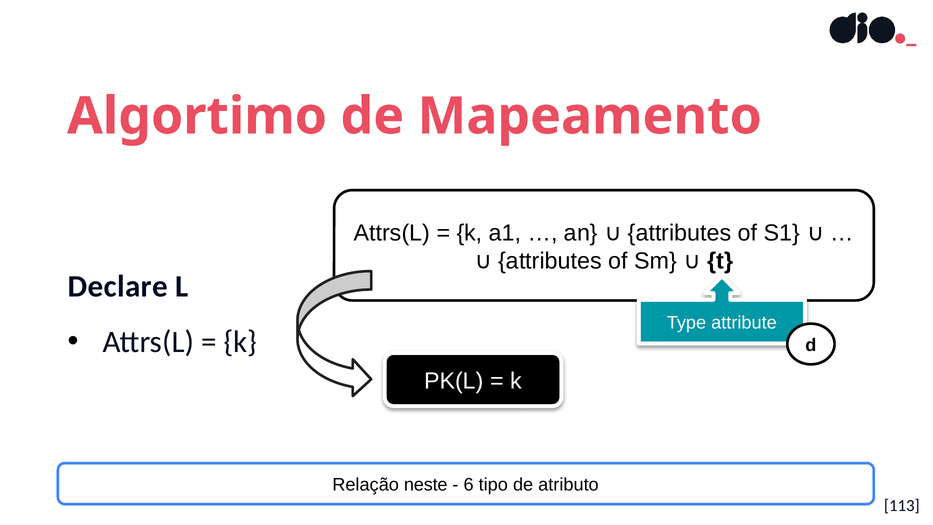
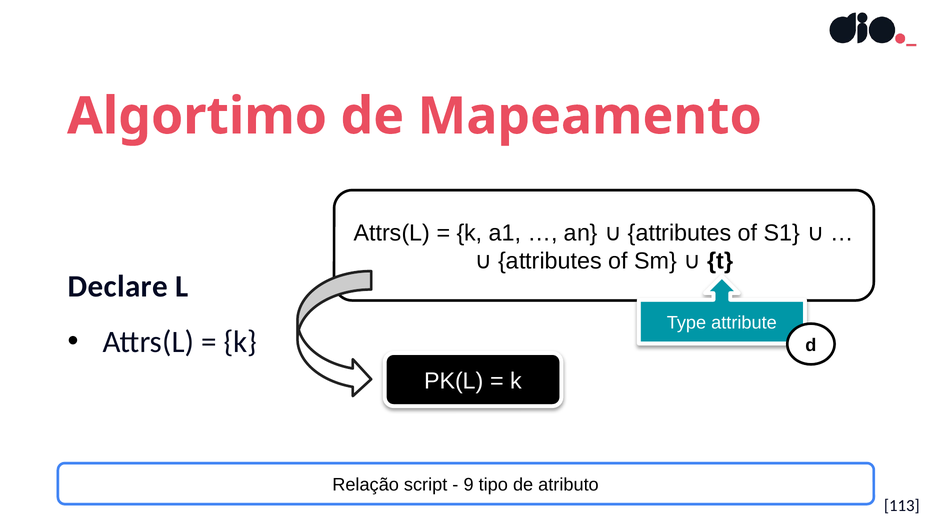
neste: neste -> script (426, 485)
6: 6 -> 9 (469, 485)
